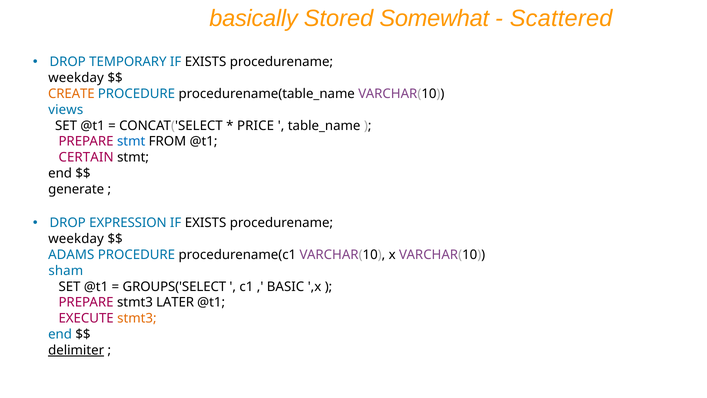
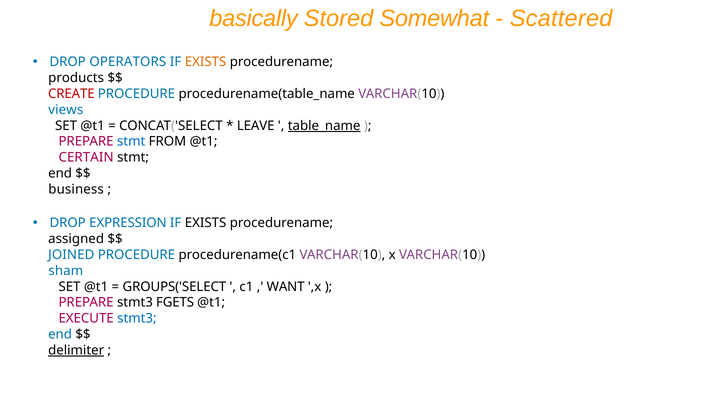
TEMPORARY: TEMPORARY -> OPERATORS (128, 62)
EXISTS colour: black -> orange (206, 62)
weekday: weekday -> products (76, 78)
CREATE colour: orange -> red (71, 94)
PRICE: PRICE -> LEAVE (256, 126)
table_name underline: none -> present (324, 126)
generate: generate -> business (76, 189)
weekday: weekday -> assigned (76, 239)
ADAMS: ADAMS -> JOINED (71, 255)
BASIC: BASIC -> WANT (286, 286)
LATER: LATER -> FGETS (175, 302)
stmt3 colour: orange -> blue (137, 318)
